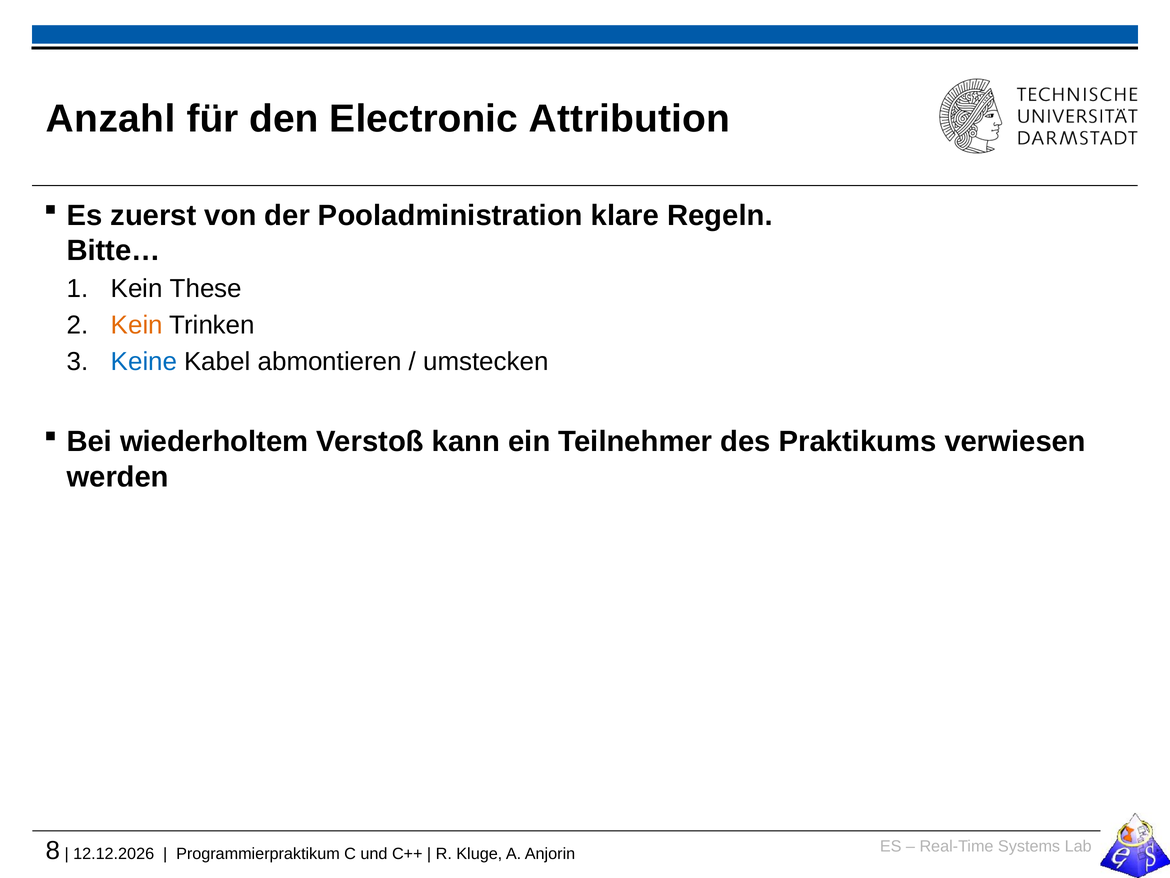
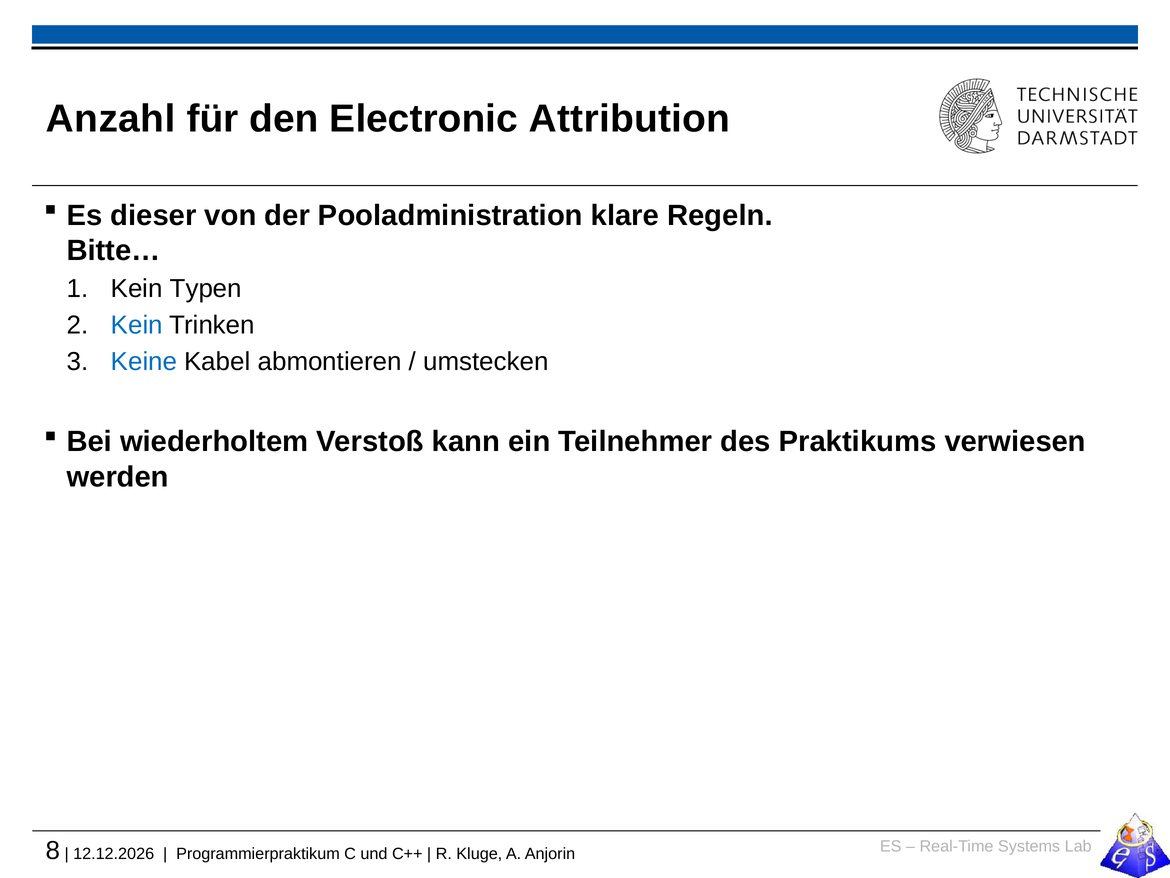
zuerst: zuerst -> dieser (153, 215)
These: These -> Typen (206, 289)
Kein colour: orange -> blue (137, 325)
